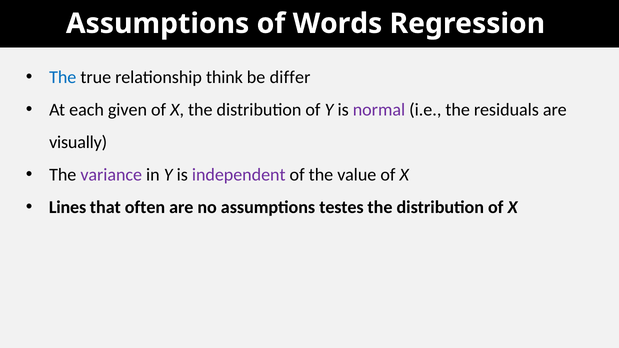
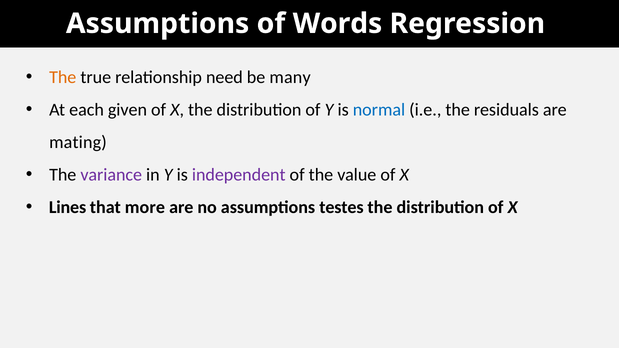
The colour: blue -> orange (63, 77)
think: think -> need (224, 77)
differ: differ -> many (290, 77)
normal colour: purple -> blue (379, 110)
visually: visually -> mating (78, 142)
often: often -> more (145, 208)
